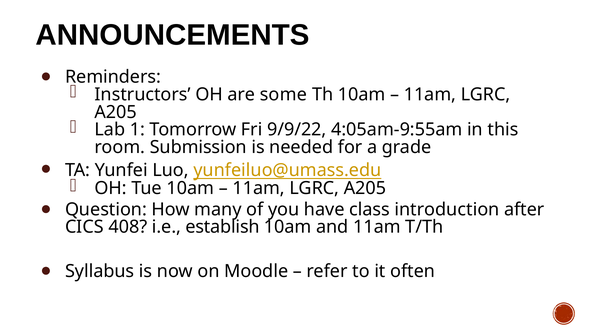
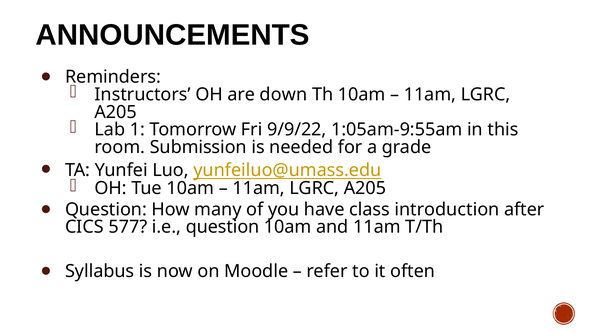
some: some -> down (283, 94)
4:05am-9:55am: 4:05am-9:55am -> 1:05am-9:55am (397, 129)
408: 408 -> 577 (128, 227)
i.e establish: establish -> question (223, 227)
